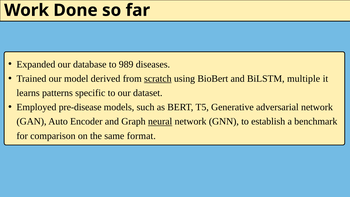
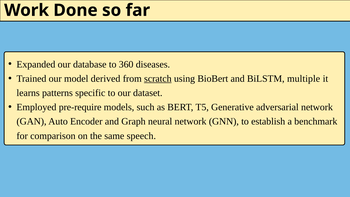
989: 989 -> 360 (126, 64)
pre-disease: pre-disease -> pre-require (80, 107)
neural underline: present -> none (160, 121)
format: format -> speech (141, 136)
